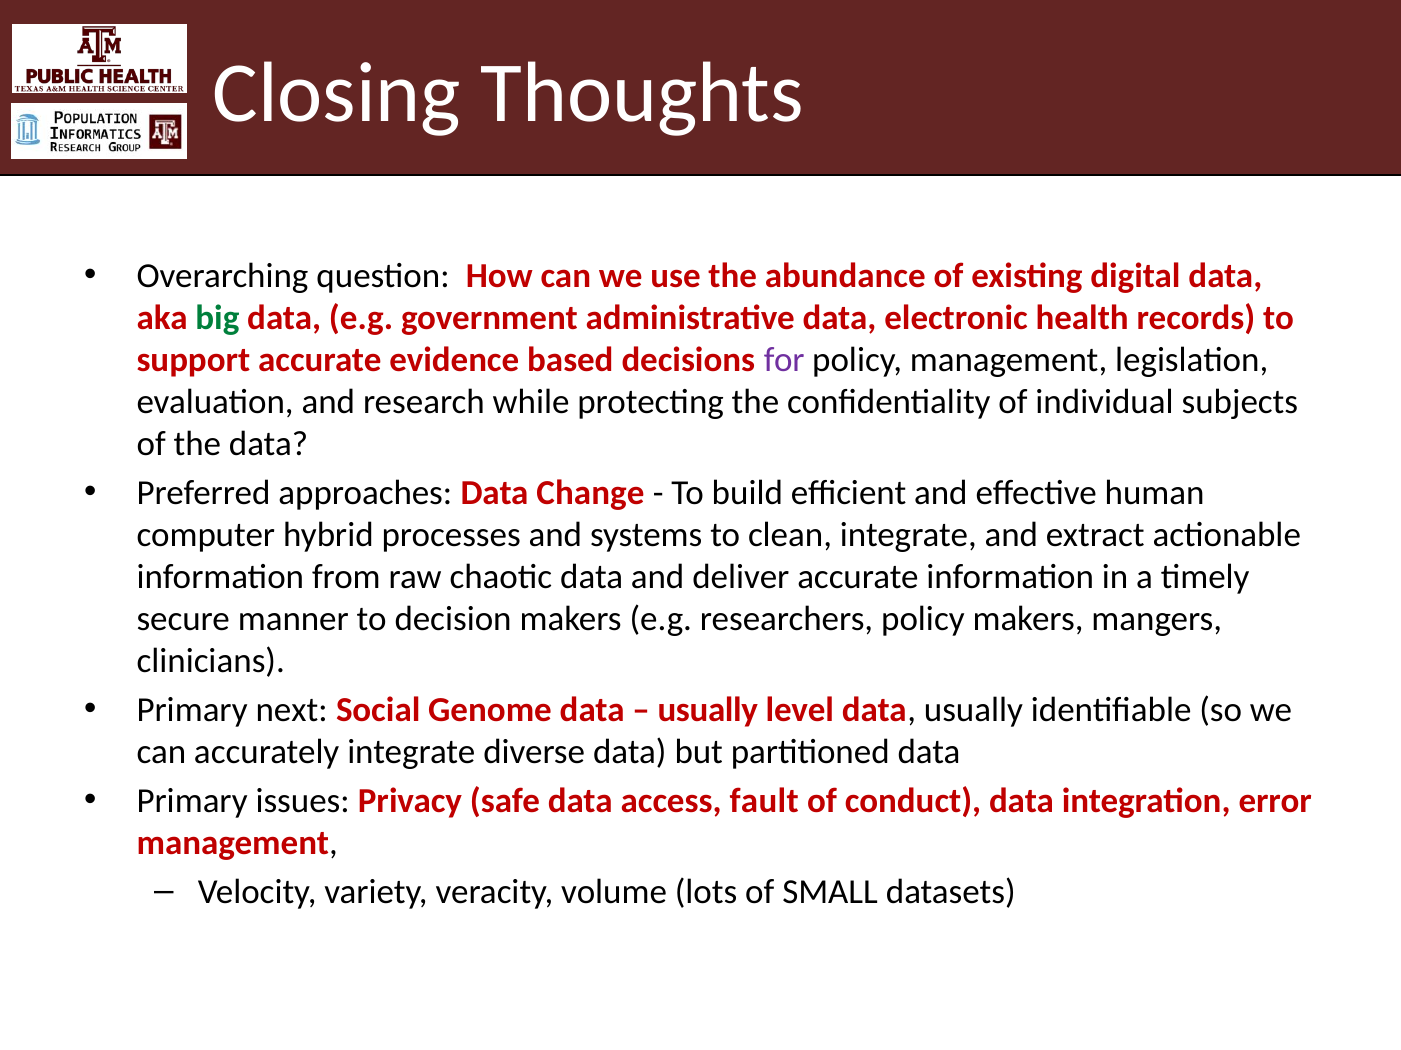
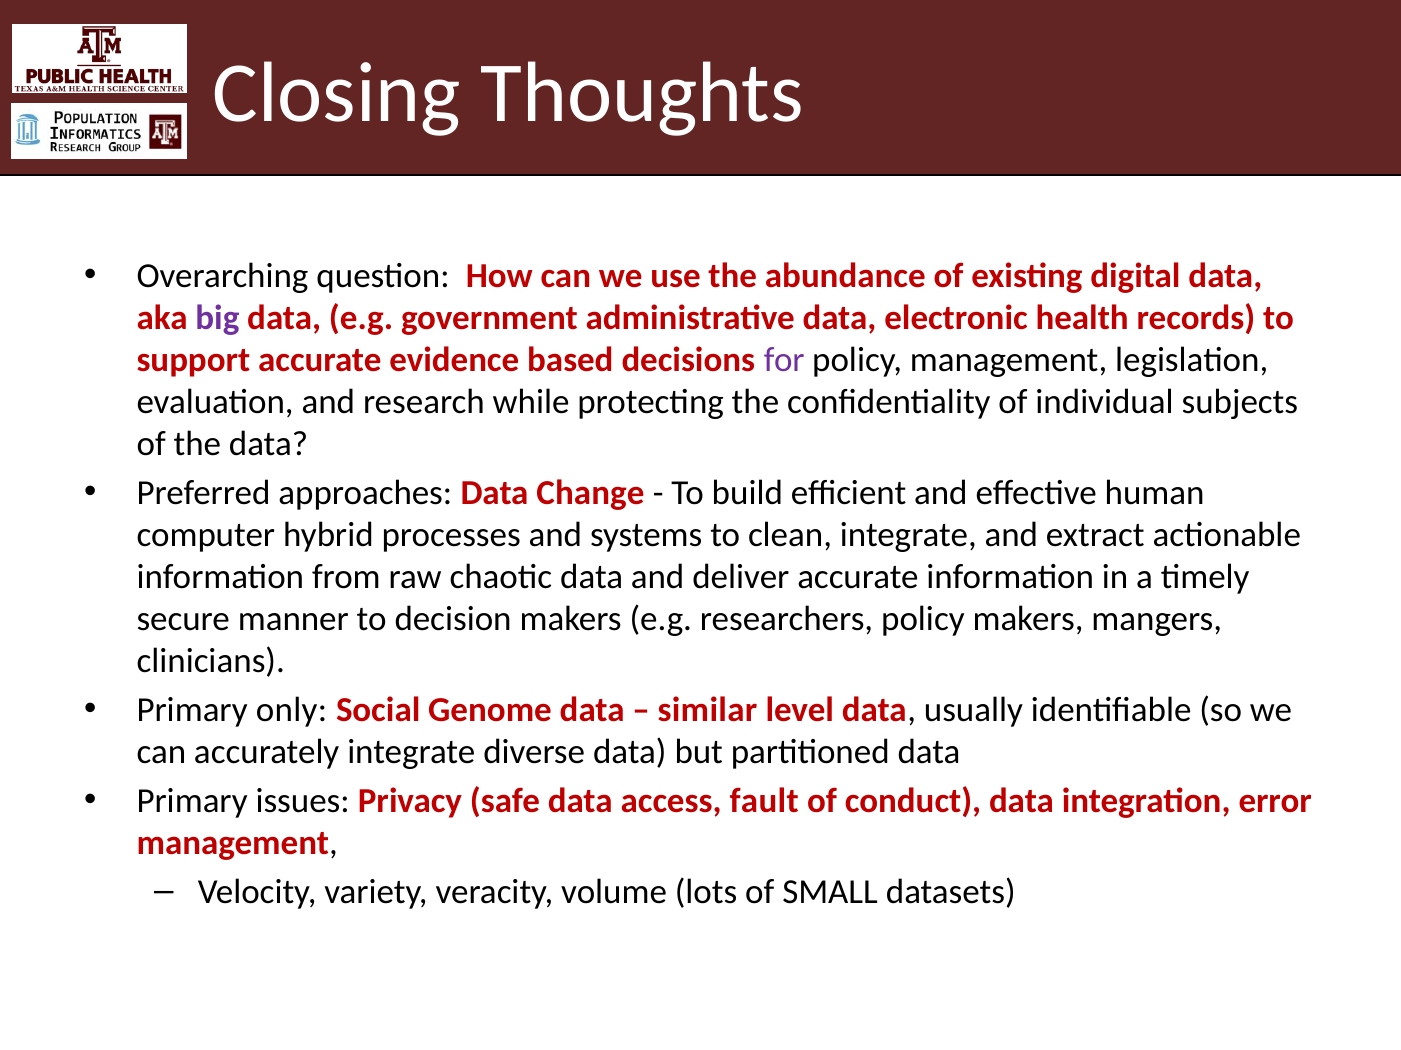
big colour: green -> purple (217, 318)
next: next -> only (292, 710)
usually: usually -> similar (707, 710)
